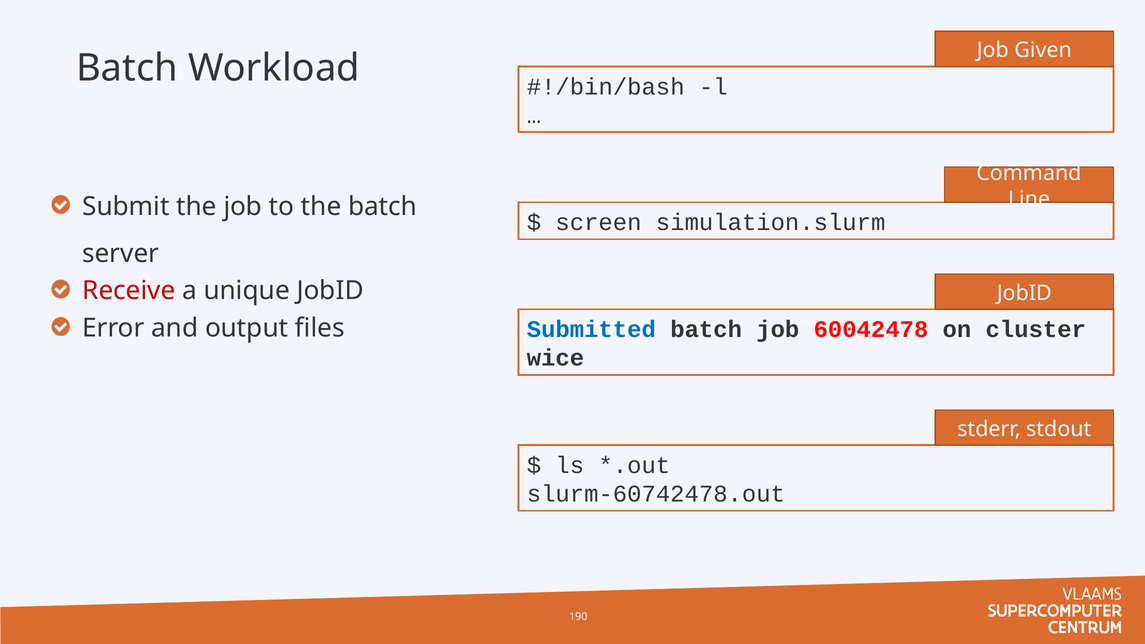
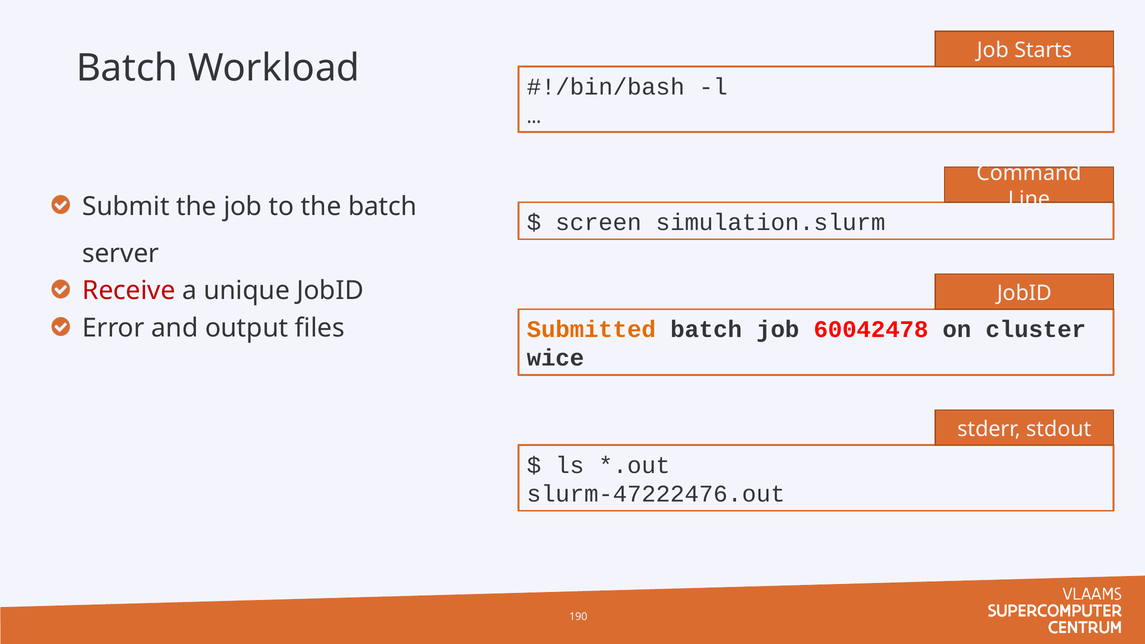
Given: Given -> Starts (1043, 50)
Submitted colour: blue -> orange (591, 329)
slurm-60742478.out: slurm-60742478.out -> slurm-47222476.out (656, 494)
